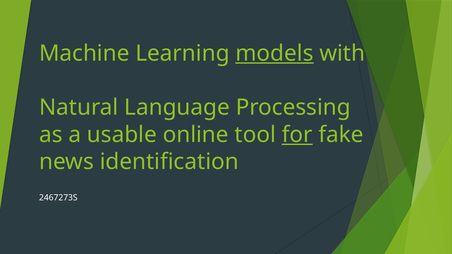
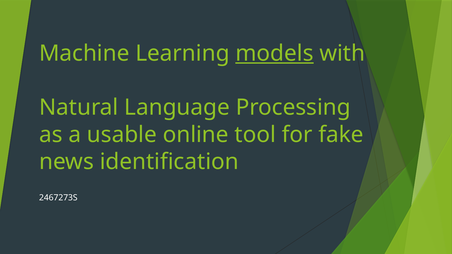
for underline: present -> none (297, 135)
